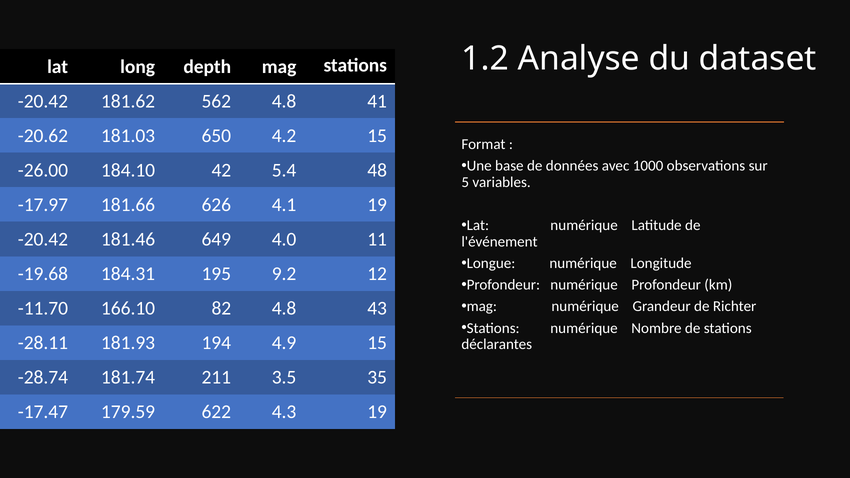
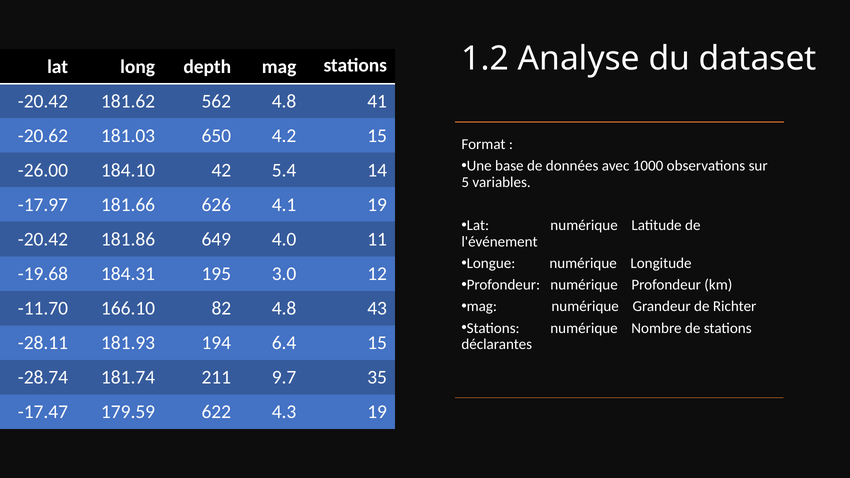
48: 48 -> 14 (377, 170)
181.46: 181.46 -> 181.86 (128, 239)
9.2: 9.2 -> 3.0 (284, 274)
4.9: 4.9 -> 6.4 (284, 343)
3.5: 3.5 -> 9.7 (284, 377)
